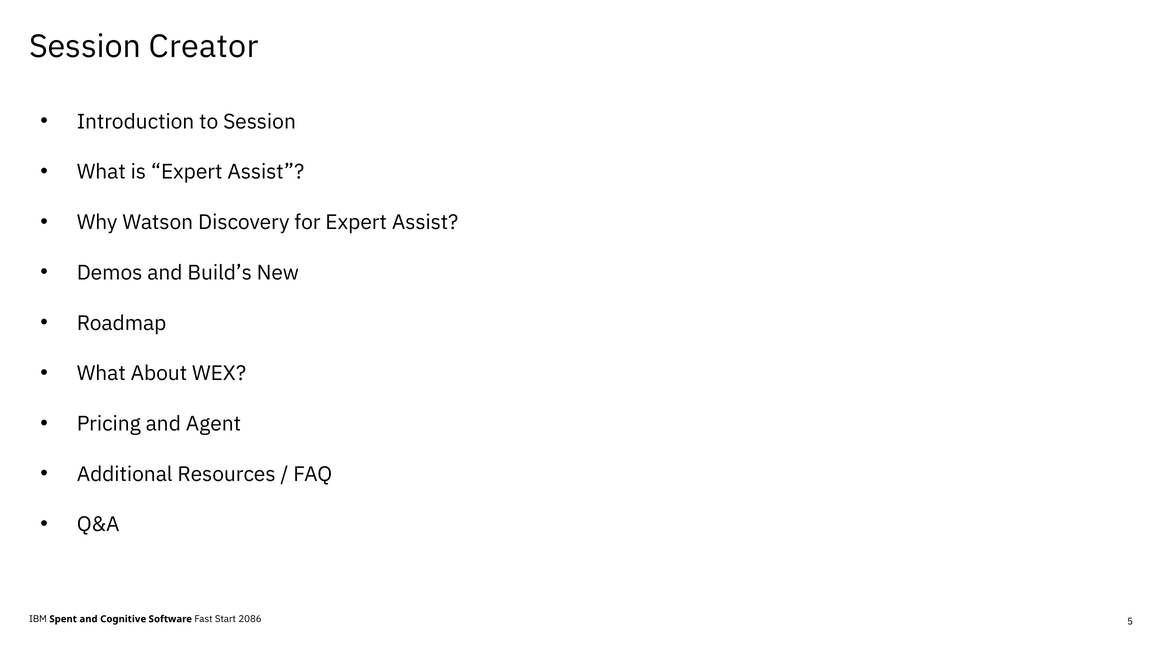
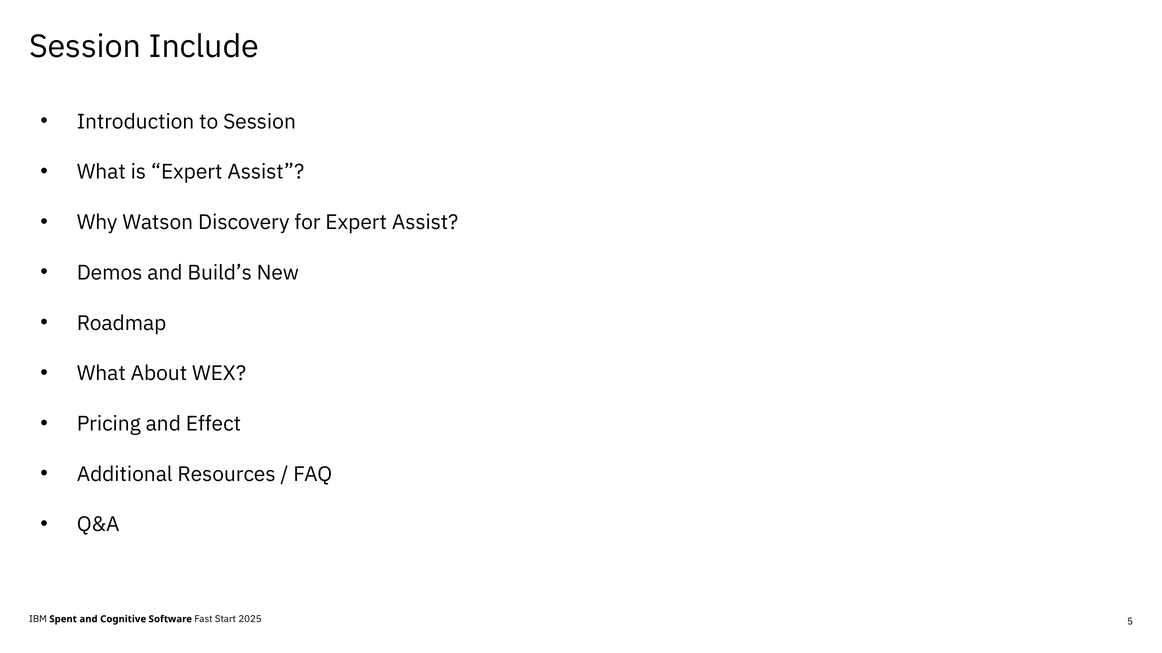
Creator: Creator -> Include (204, 47)
Agent: Agent -> Effect (213, 424)
2086: 2086 -> 2025 (250, 620)
